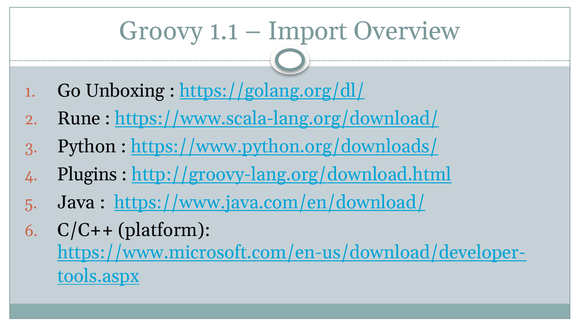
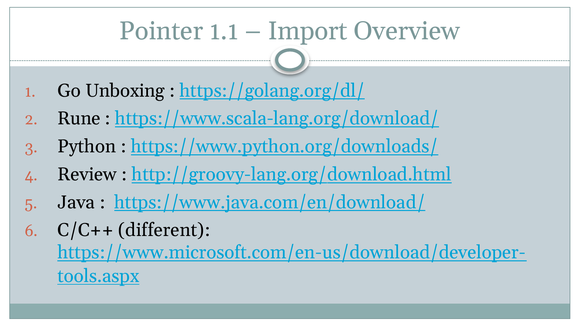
Groovy: Groovy -> Pointer (161, 31)
Plugins: Plugins -> Review (87, 174)
platform: platform -> different (164, 230)
